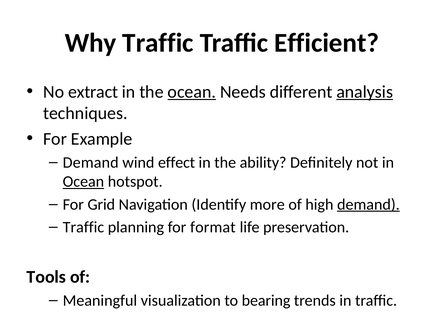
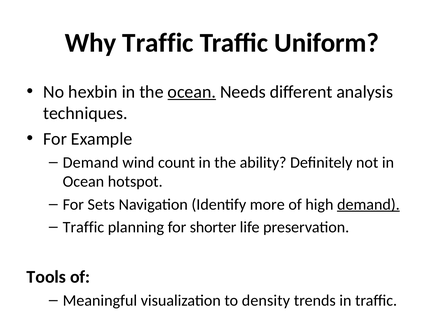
Efficient: Efficient -> Uniform (327, 43)
extract: extract -> hexbin (93, 92)
analysis underline: present -> none (365, 92)
effect: effect -> count (177, 162)
Ocean underline: present -> none (83, 182)
Grid: Grid -> Sets (101, 204)
format: format -> shorter (213, 227)
bearing: bearing -> density (266, 301)
